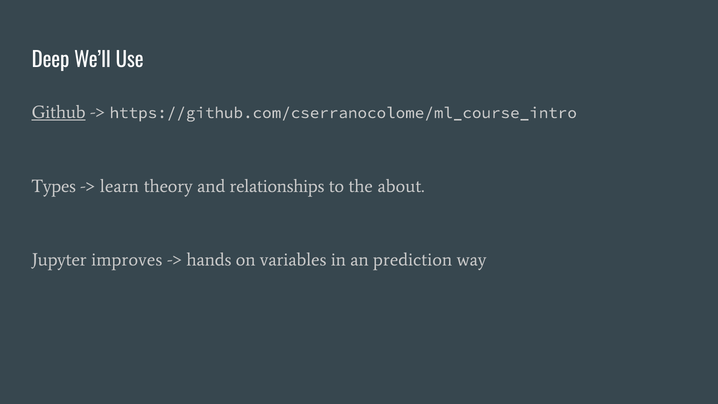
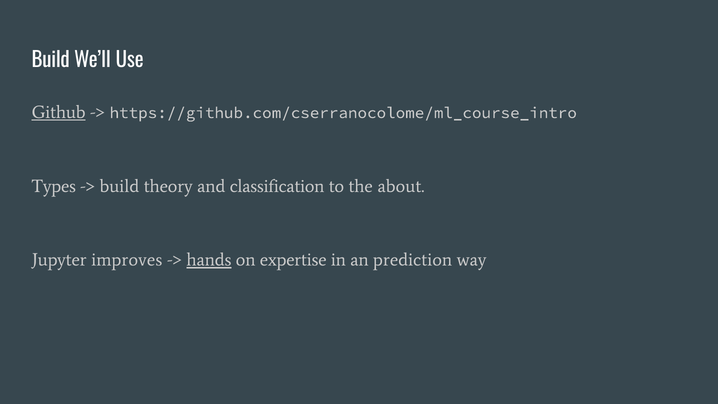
Deep: Deep -> Build (51, 60)
learn: learn -> build (119, 186)
relationships: relationships -> classification (277, 186)
hands underline: none -> present (209, 260)
variables: variables -> expertise (293, 260)
